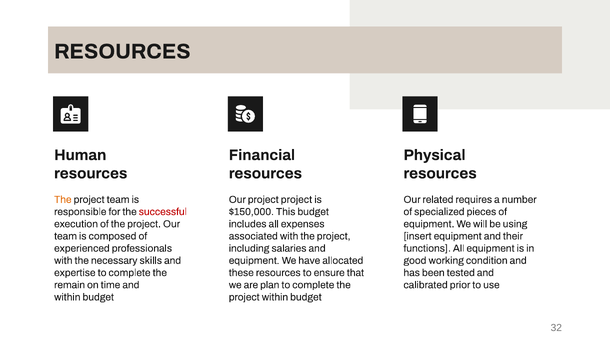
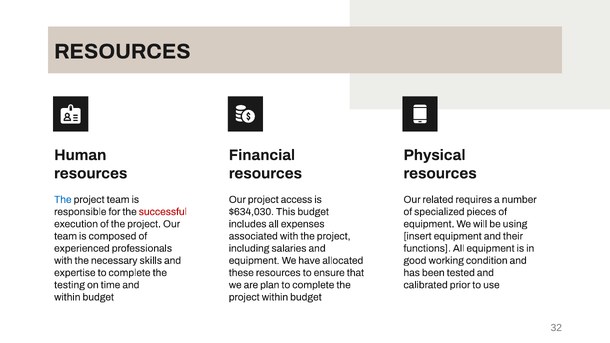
The colour: orange -> blue (63, 200)
project project: project -> access (297, 200)
$150,000: $150,000 -> $634,030 (251, 212)
remain: remain -> testing (70, 285)
